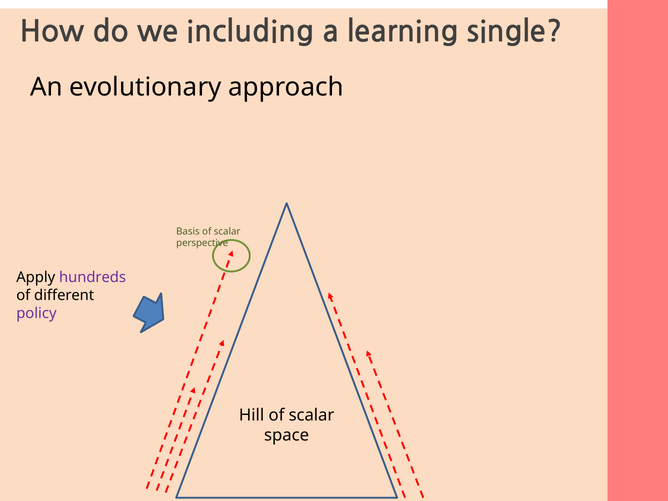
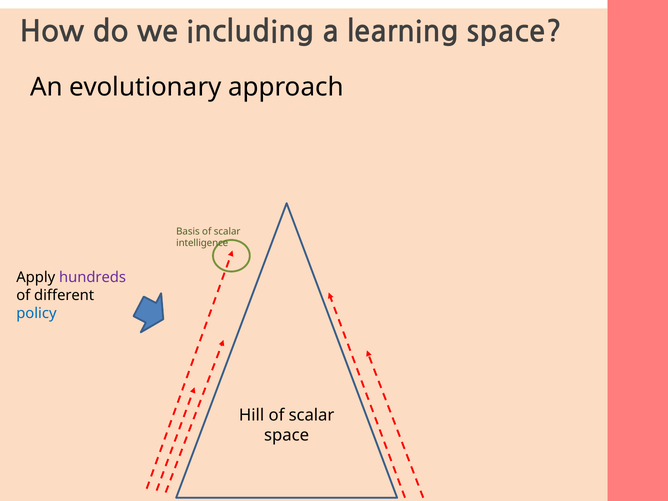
learning single: single -> space (514, 32)
perspective: perspective -> intelligence (202, 243)
policy colour: purple -> blue (36, 313)
